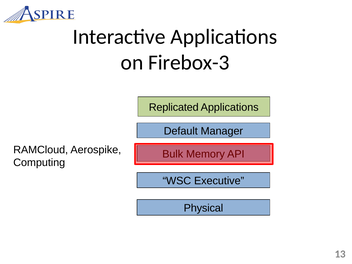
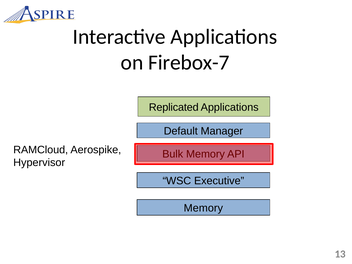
Firebox-3: Firebox-3 -> Firebox-7 (189, 63)
Computing: Computing -> Hypervisor (39, 163)
Physical: Physical -> Memory (203, 208)
